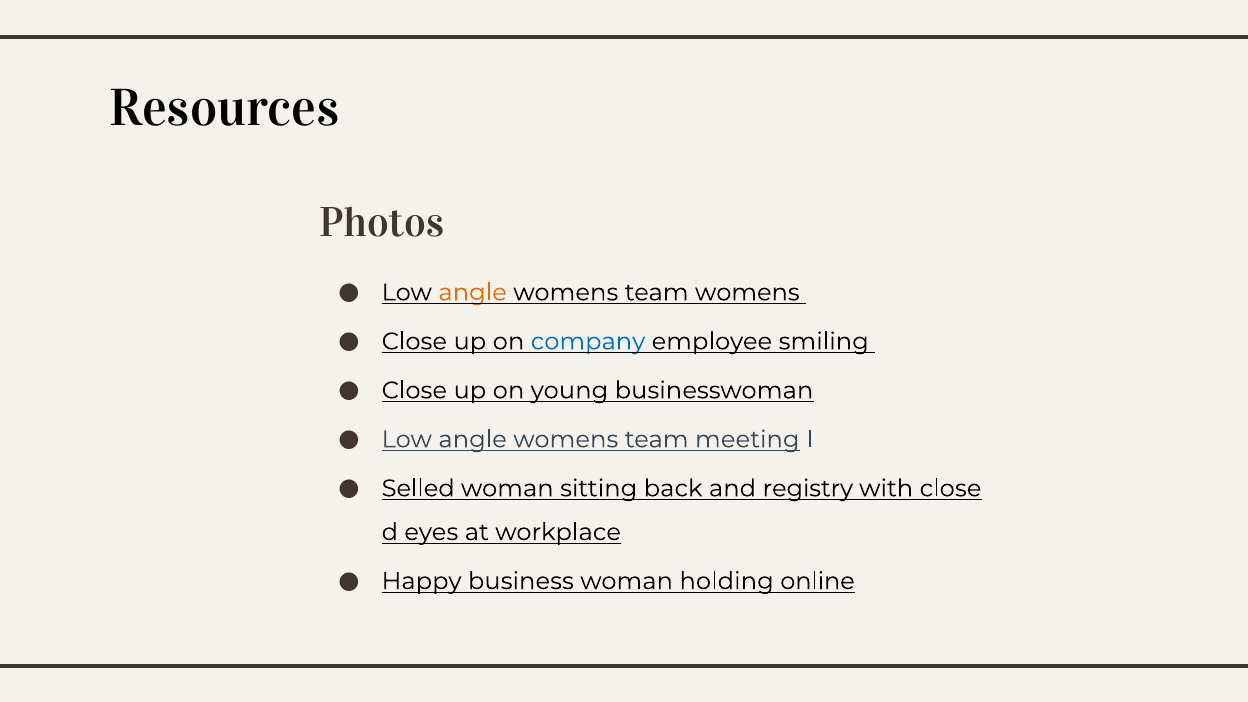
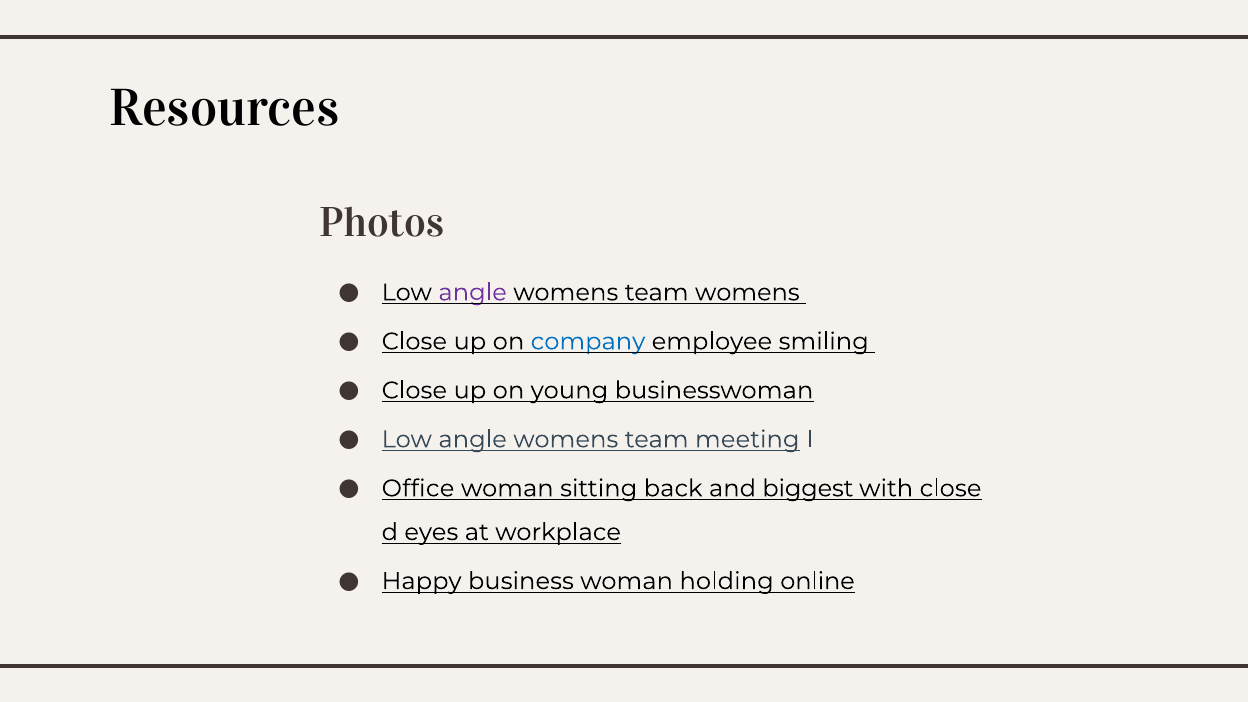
angle colour: orange -> purple (473, 292)
Selled: Selled -> Office (418, 488)
registry: registry -> biggest (808, 488)
